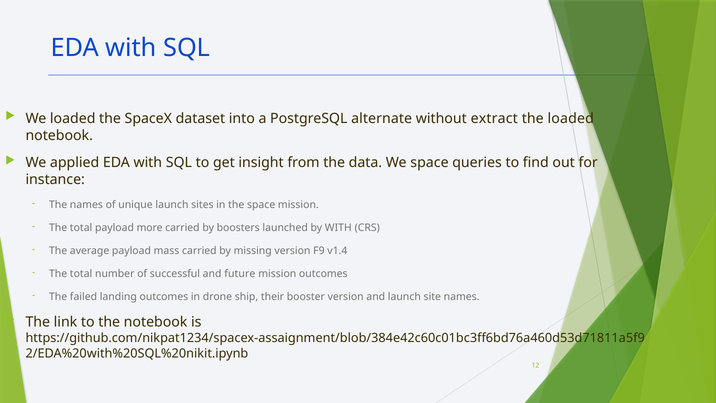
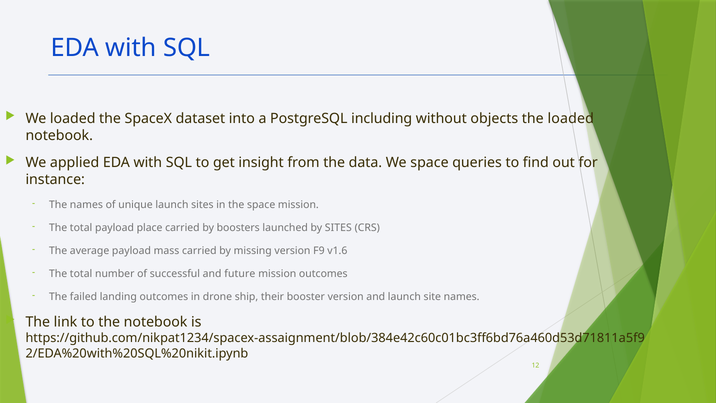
alternate: alternate -> including (382, 118)
extract: extract -> objects (494, 118)
more: more -> place (150, 228)
by WITH: WITH -> SITES (338, 228)
v1.4: v1.4 -> v1.6 (337, 251)
